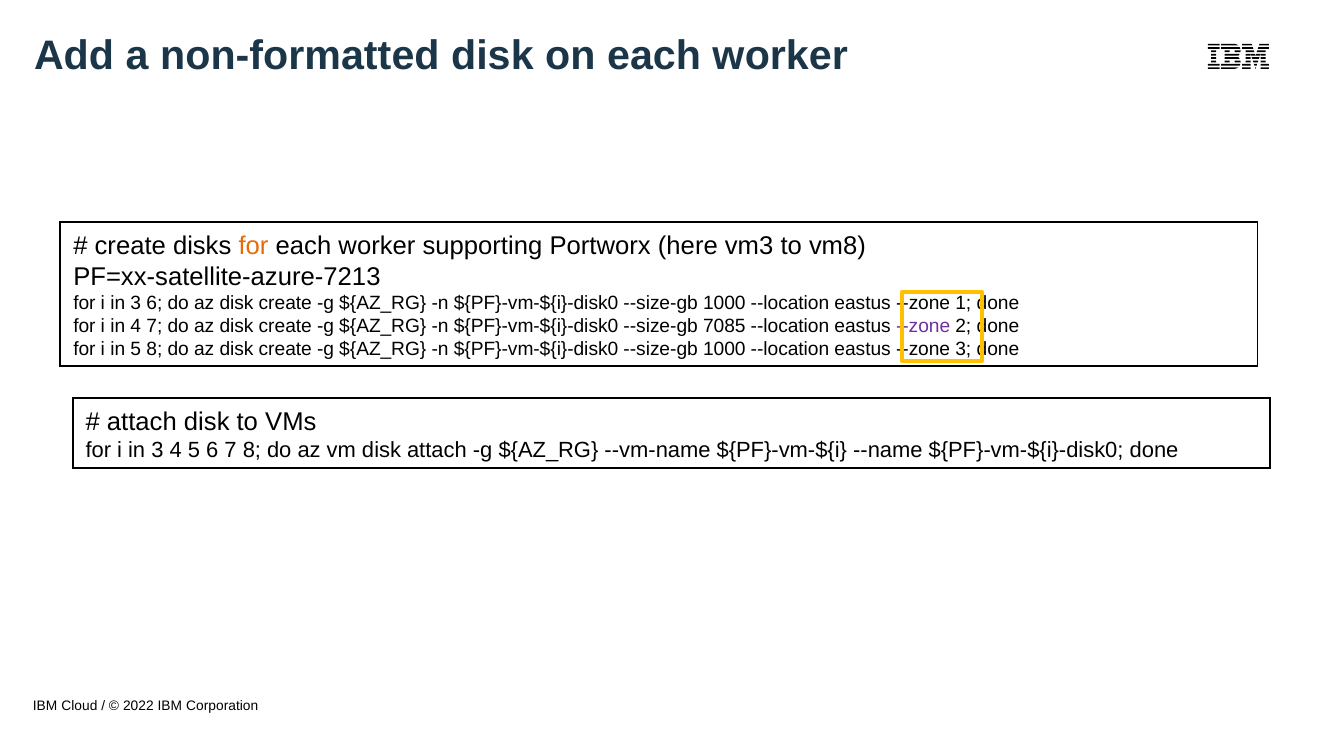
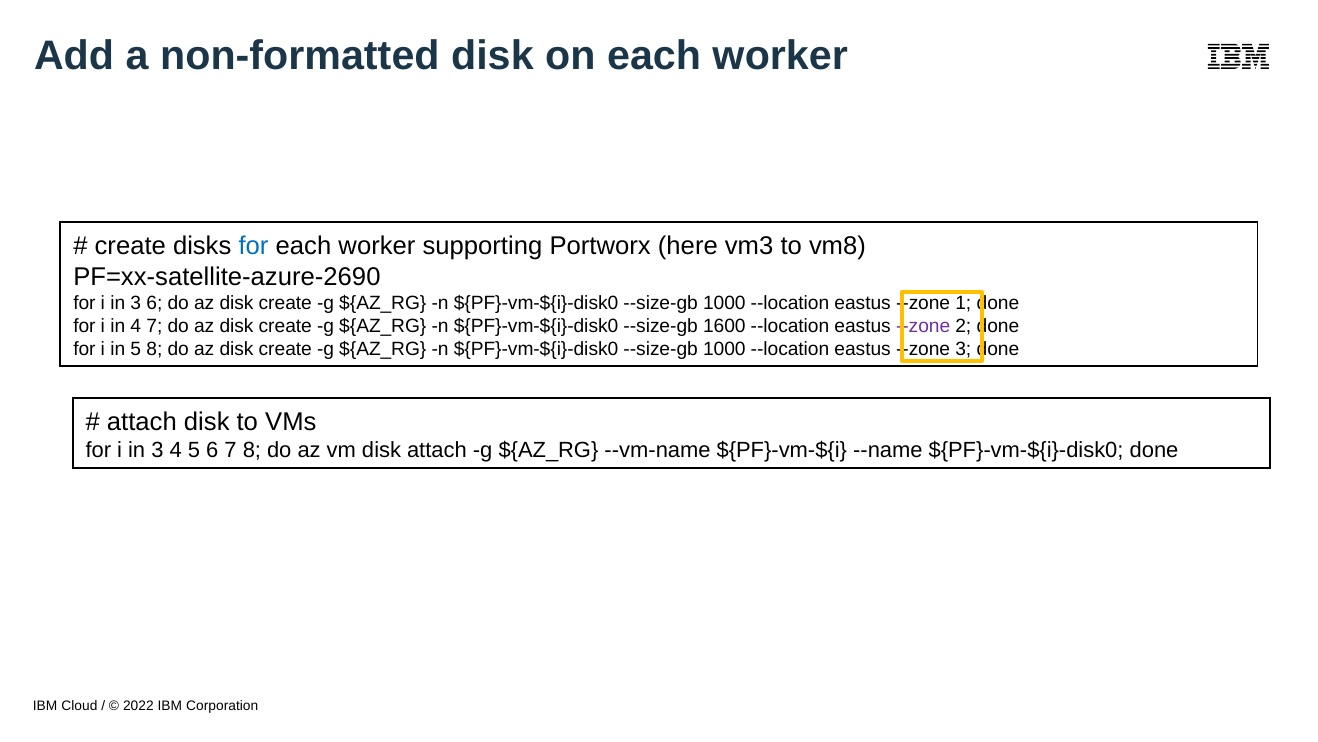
for colour: orange -> blue (254, 246)
PF=xx-satellite-azure-7213: PF=xx-satellite-azure-7213 -> PF=xx-satellite-azure-2690 (227, 277)
7085: 7085 -> 1600 (724, 326)
